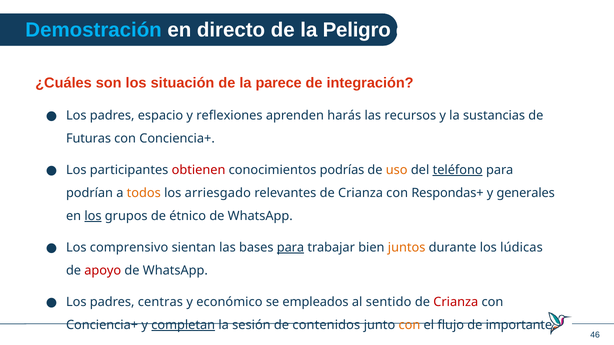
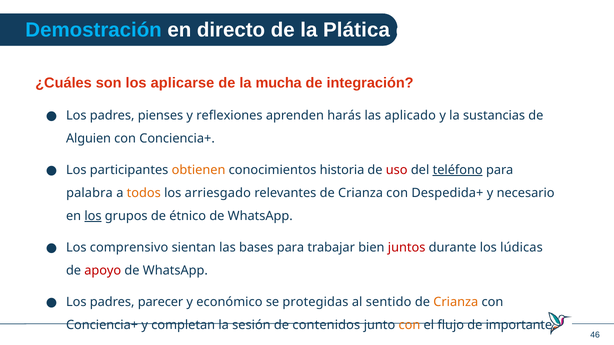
Peligro: Peligro -> Plática (357, 30)
situación: situación -> aplicarse (182, 83)
parece: parece -> mucha (279, 83)
espacio: espacio -> pienses (160, 116)
recursos: recursos -> aplicado (410, 116)
Futuras: Futuras -> Alguien (89, 139)
obtienen colour: red -> orange (199, 170)
podrías: podrías -> historia (342, 170)
uso colour: orange -> red (397, 170)
podrían: podrían -> palabra (89, 193)
Respondas+: Respondas+ -> Despedida+ (447, 193)
generales: generales -> necesario (526, 193)
para underline: present -> none (290, 248)
juntos colour: orange -> red (407, 248)
centras: centras -> parecer (161, 302)
empleados: empleados -> protegidas (315, 302)
Crianza colour: red -> orange (456, 302)
completan underline: present -> none (183, 325)
